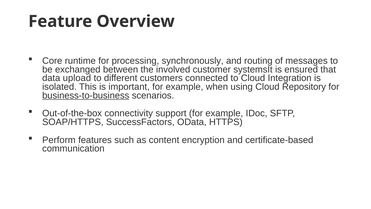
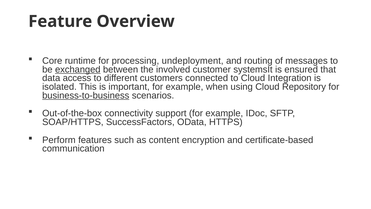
synchronously: synchronously -> undeployment (193, 61)
exchanged underline: none -> present (78, 69)
upload: upload -> access (77, 78)
